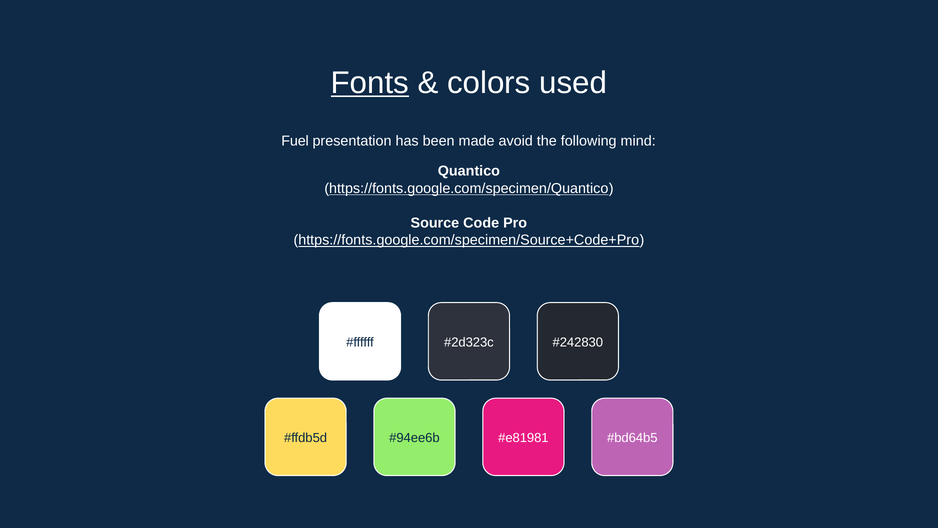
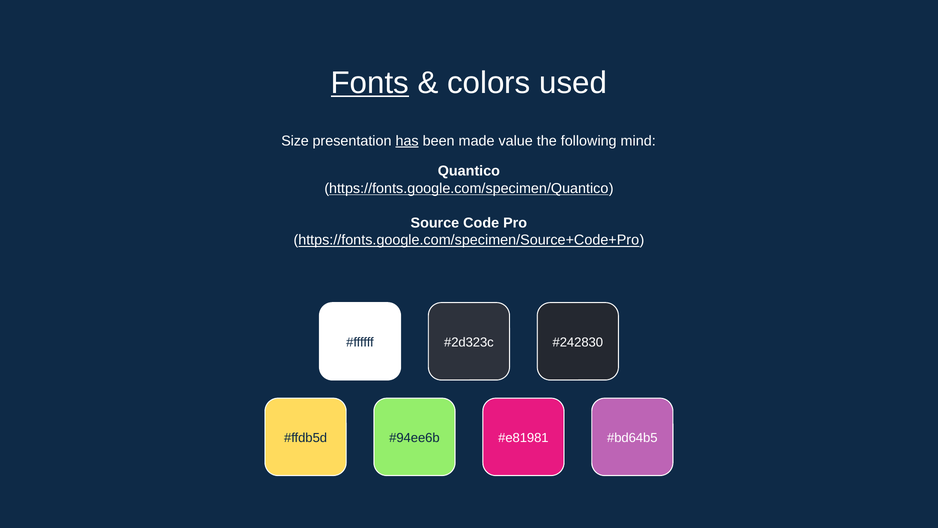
Fuel: Fuel -> Size (295, 141)
has underline: none -> present (407, 141)
avoid: avoid -> value (516, 141)
